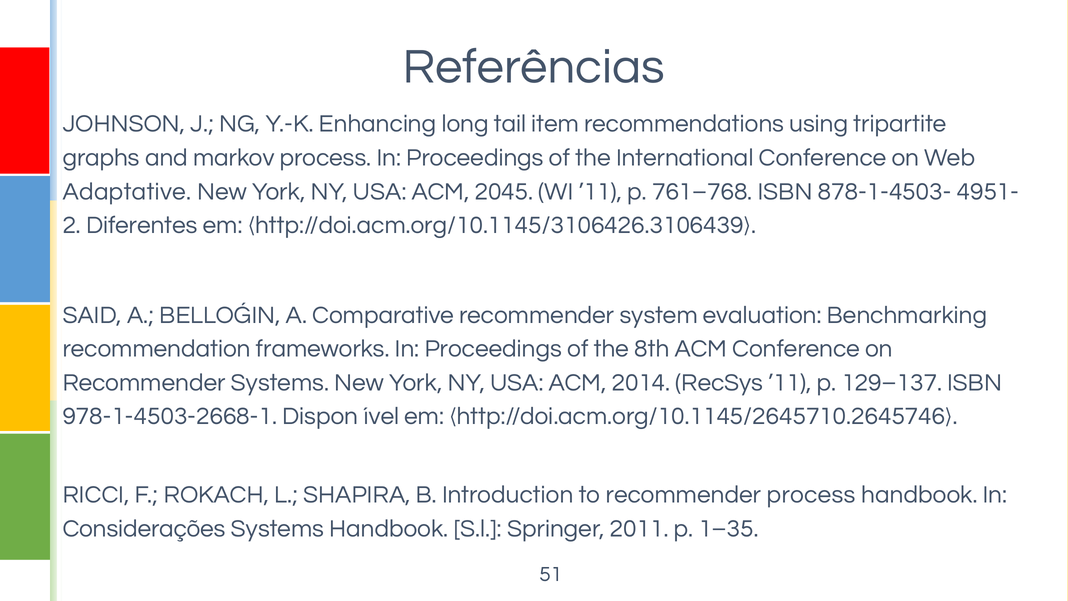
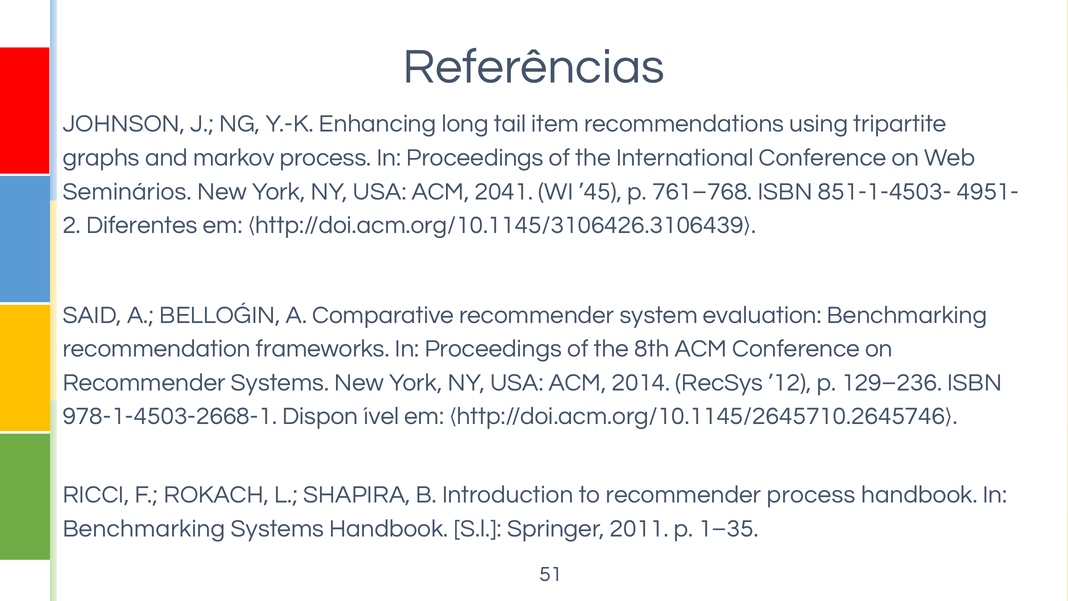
Adaptative: Adaptative -> Seminários (127, 191)
2045: 2045 -> 2041 (504, 191)
WI ’11: ’11 -> ’45 (601, 191)
878-1-4503-: 878-1-4503- -> 851-1-4503- (885, 191)
RecSys ’11: ’11 -> ’12 (790, 382)
129–137: 129–137 -> 129–236 (892, 382)
Considerações: Considerações -> Benchmarking (144, 528)
